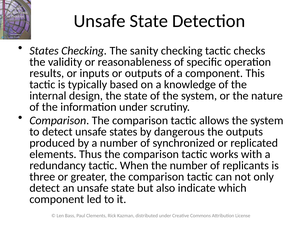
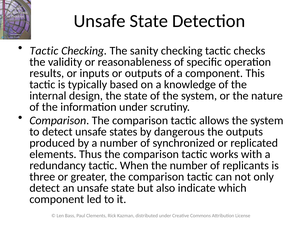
States: States -> Tactic (44, 51)
